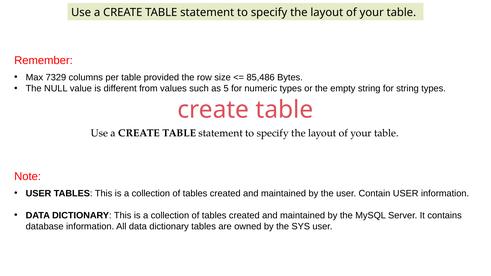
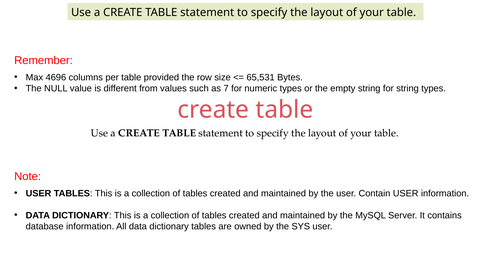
7329: 7329 -> 4696 (56, 77)
85,486: 85,486 -> 65,531 (261, 77)
5: 5 -> 7 (226, 89)
